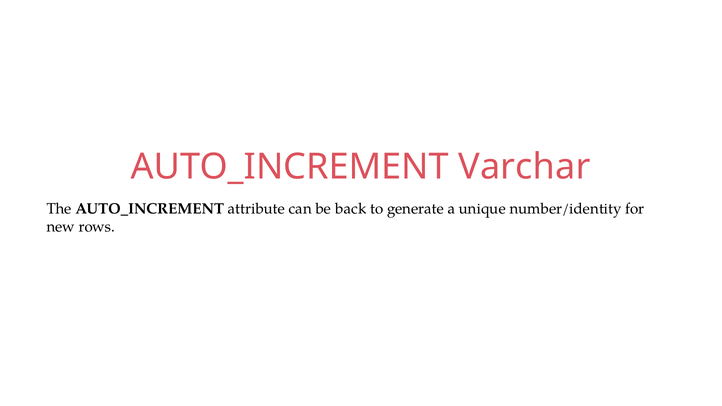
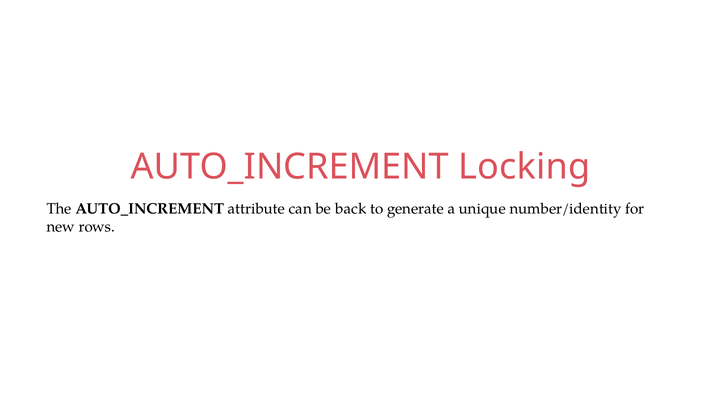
Varchar: Varchar -> Locking (524, 167)
